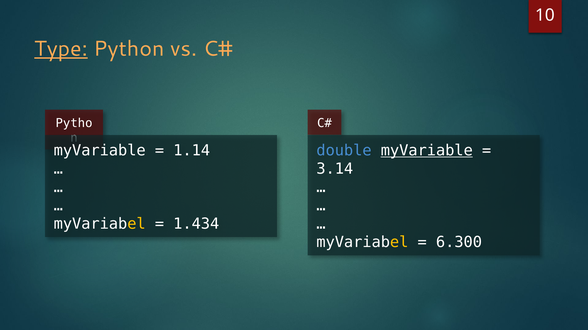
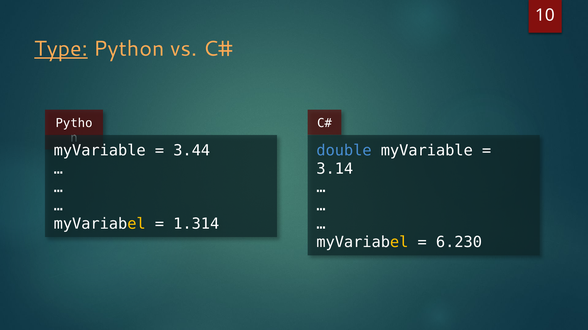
1.14: 1.14 -> 3.44 (192, 151)
myVariable underline: present -> none (427, 151)
1.434: 1.434 -> 1.314 (196, 224)
6.300: 6.300 -> 6.230 (459, 243)
